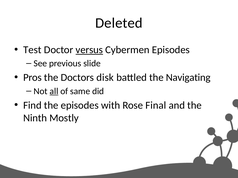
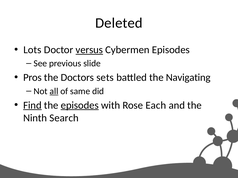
Test: Test -> Lots (32, 50)
disk: disk -> sets (105, 78)
Find underline: none -> present (32, 105)
episodes underline: none -> present (80, 105)
Final: Final -> Each (156, 105)
Mostly: Mostly -> Search (64, 118)
